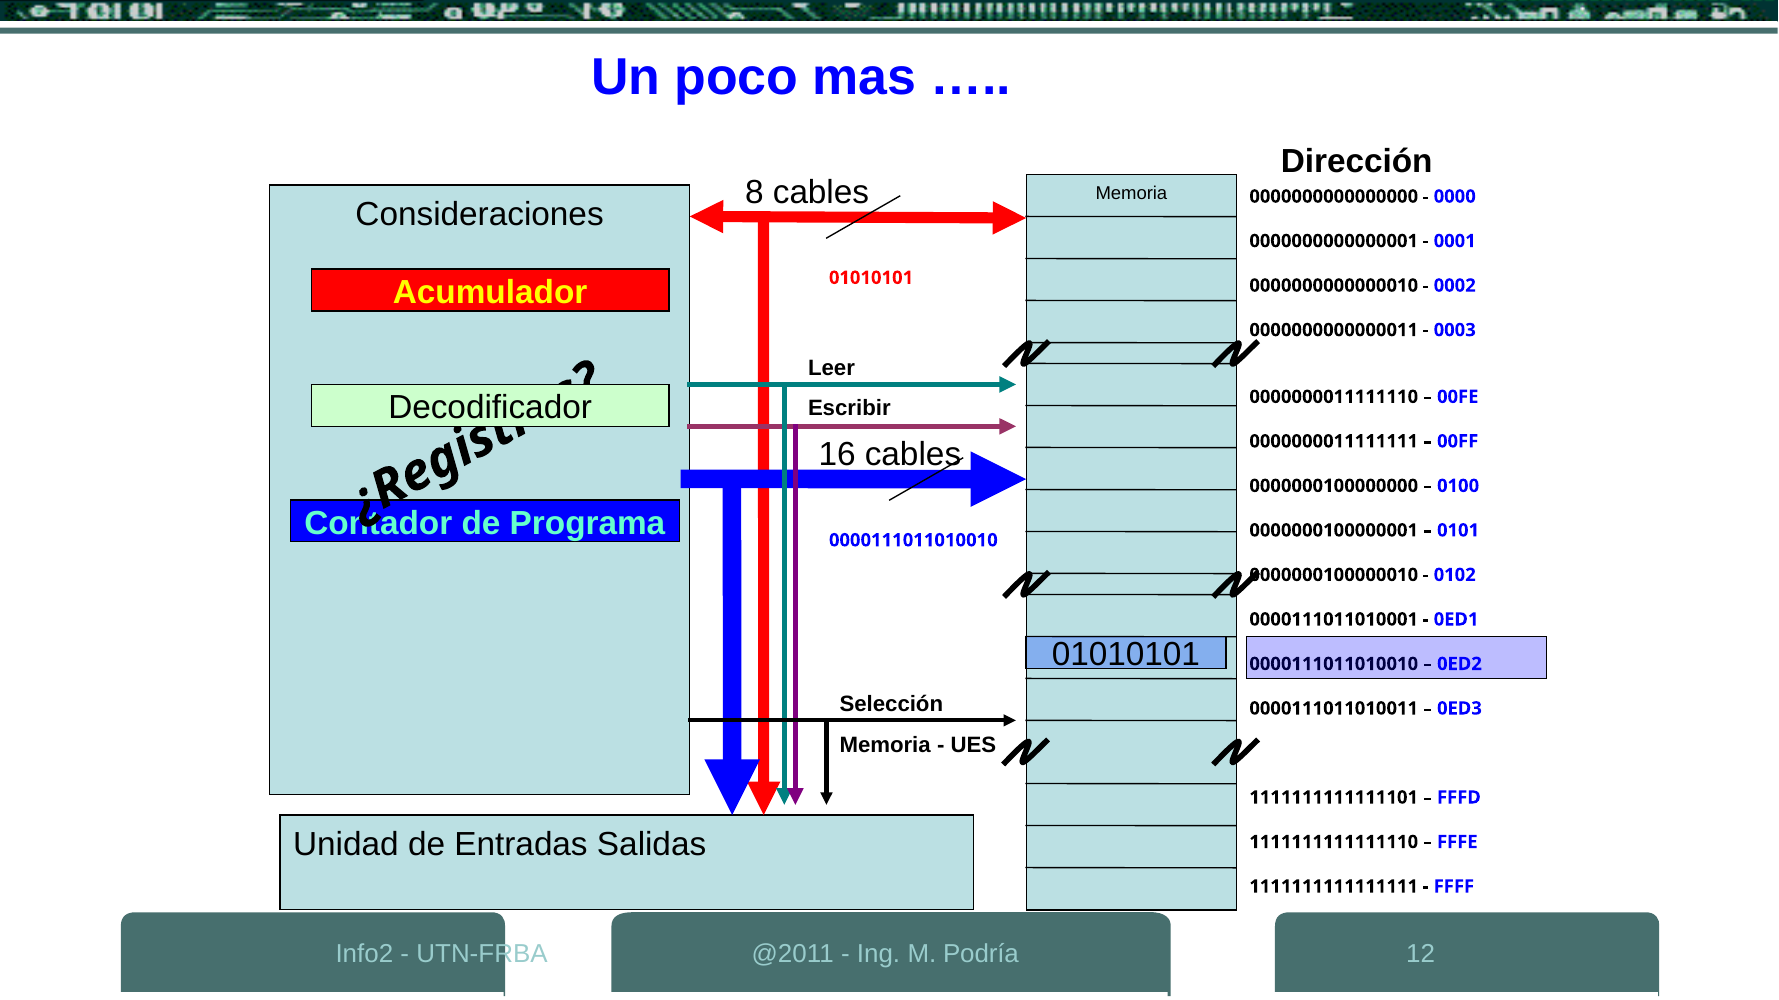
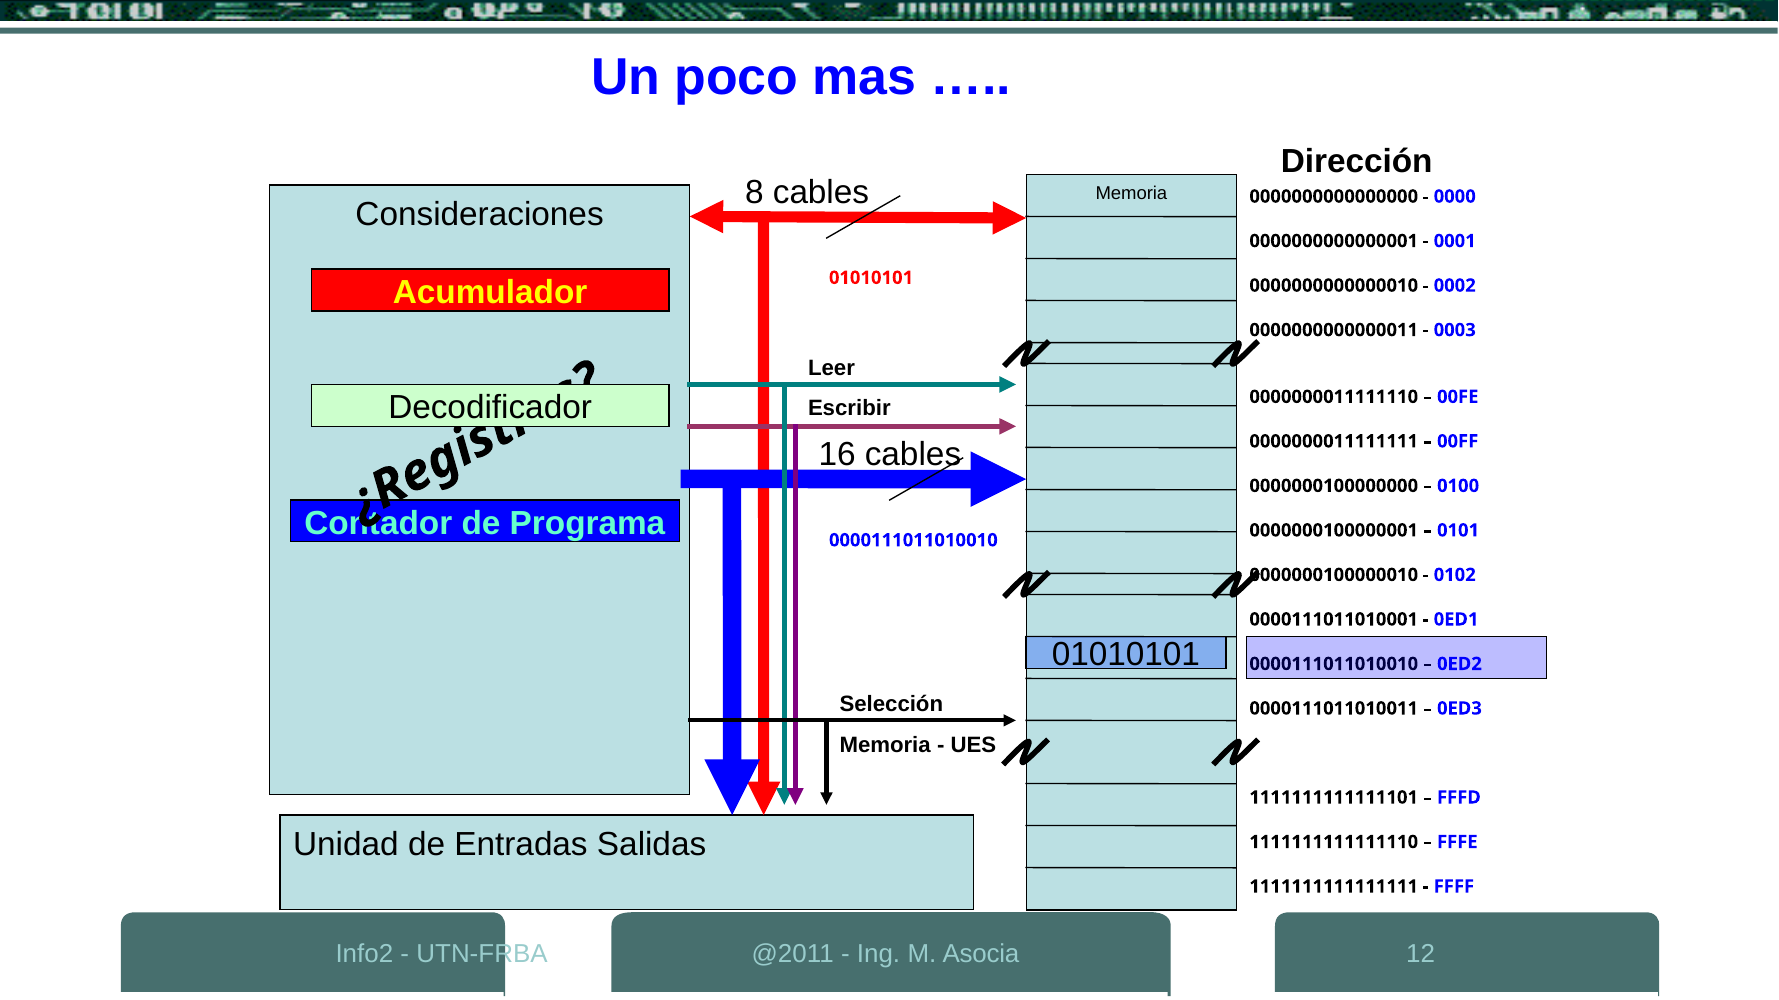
Podría: Podría -> Asocia (981, 955)
